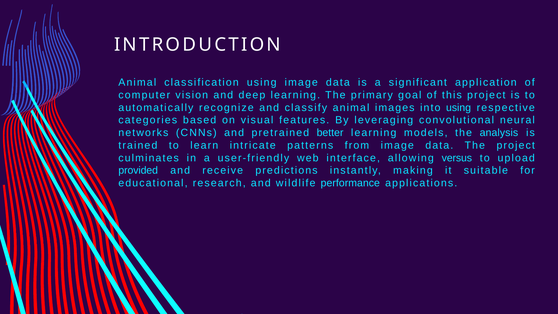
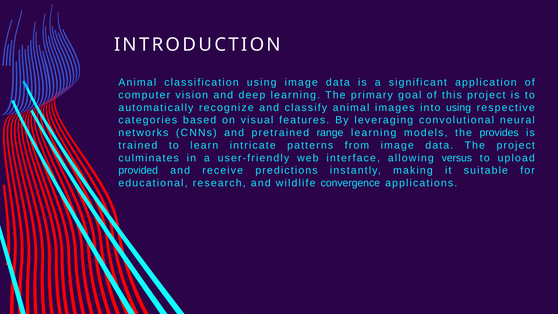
better: better -> range (330, 133)
analysis: analysis -> provides (499, 133)
performance: performance -> convergence (350, 183)
